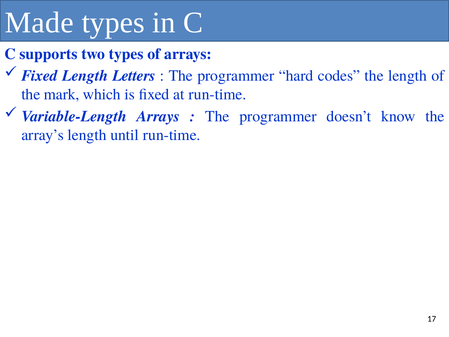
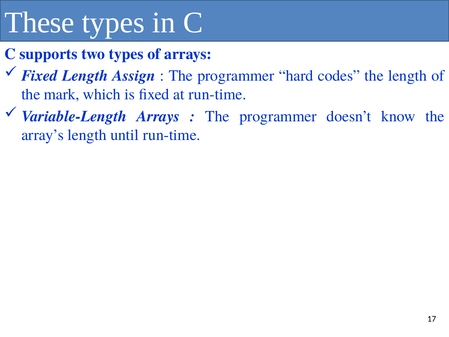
Made: Made -> These (39, 23)
Letters: Letters -> Assign (134, 76)
